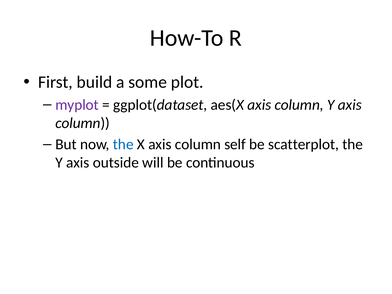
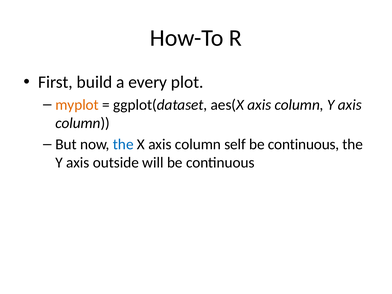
some: some -> every (148, 82)
myplot colour: purple -> orange (77, 105)
scatterplot: scatterplot -> continuous (304, 144)
